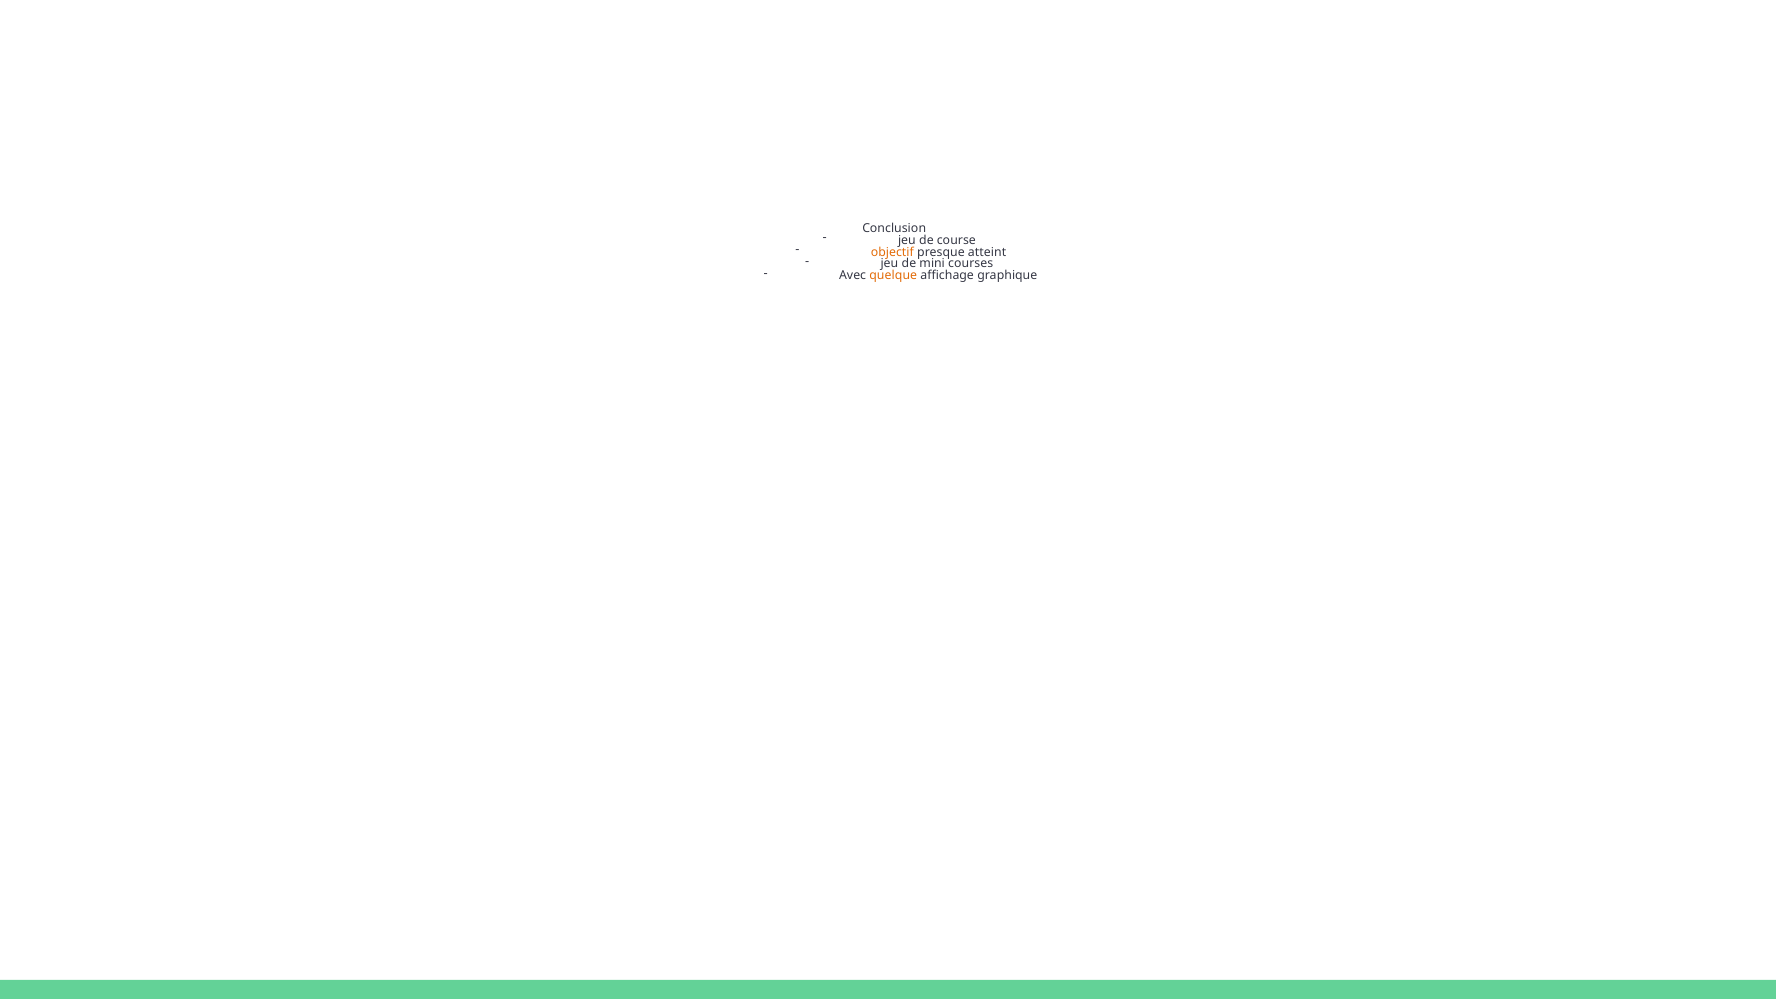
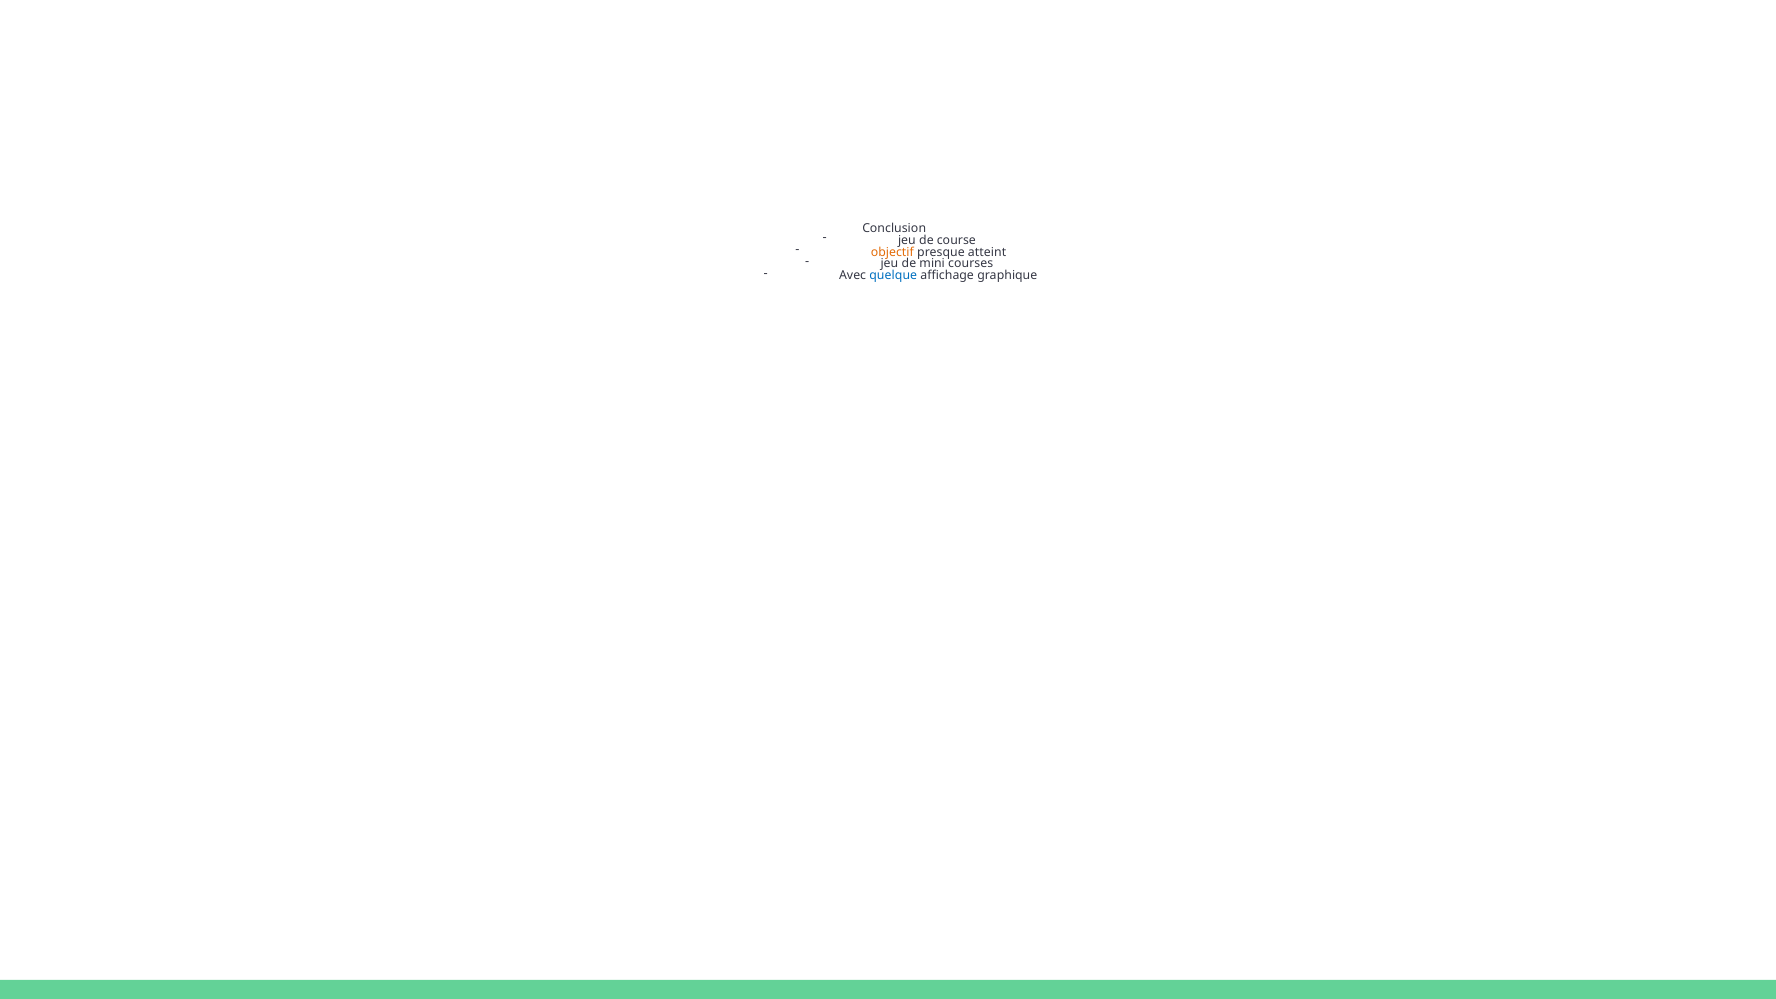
quelque colour: orange -> blue (893, 276)
